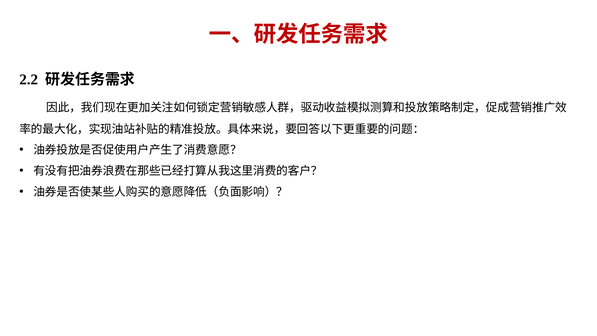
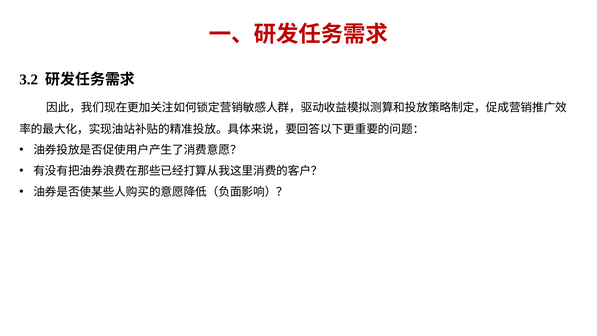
2.2: 2.2 -> 3.2 (29, 80)
